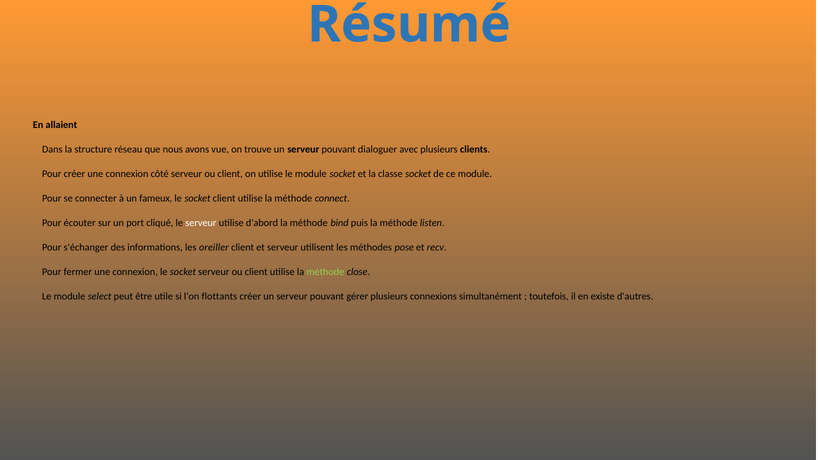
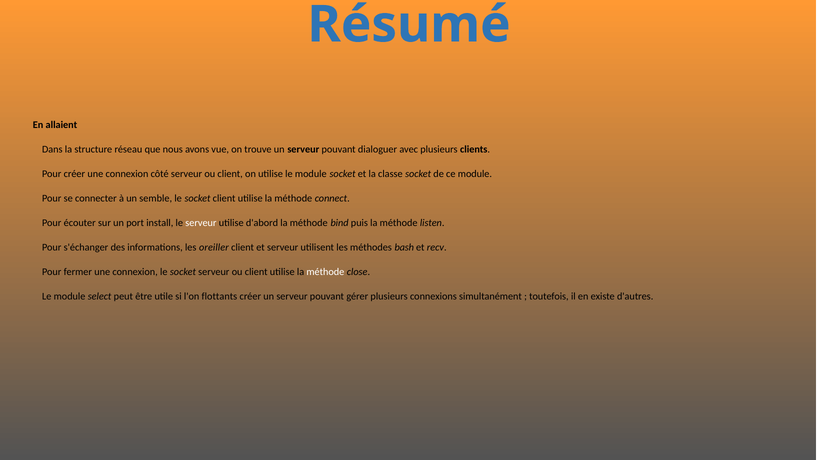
fameux: fameux -> semble (156, 199)
cliqué: cliqué -> install (160, 223)
pose: pose -> bash (404, 248)
méthode colour: light green -> white (325, 272)
